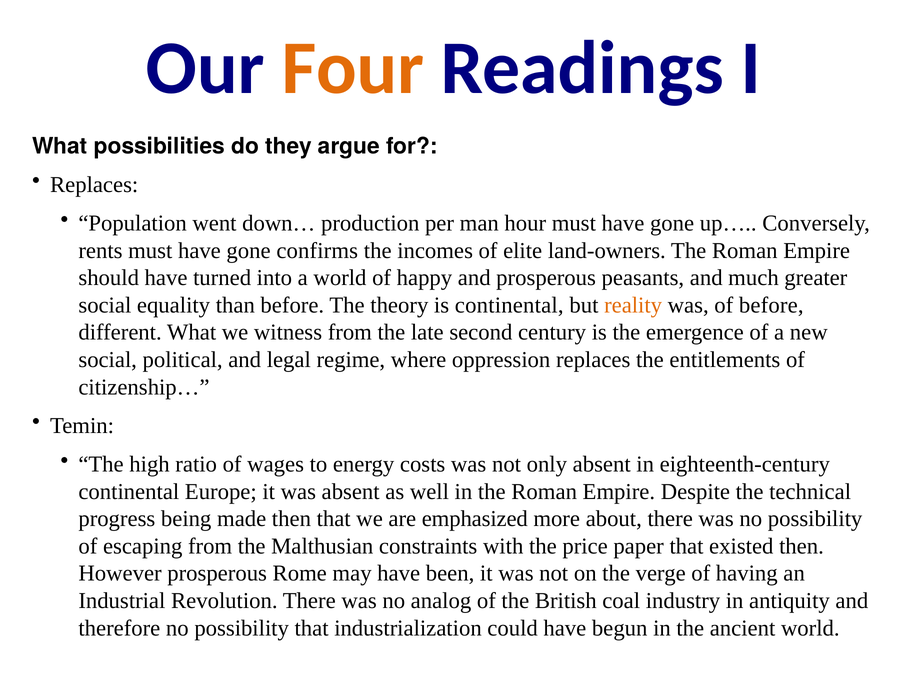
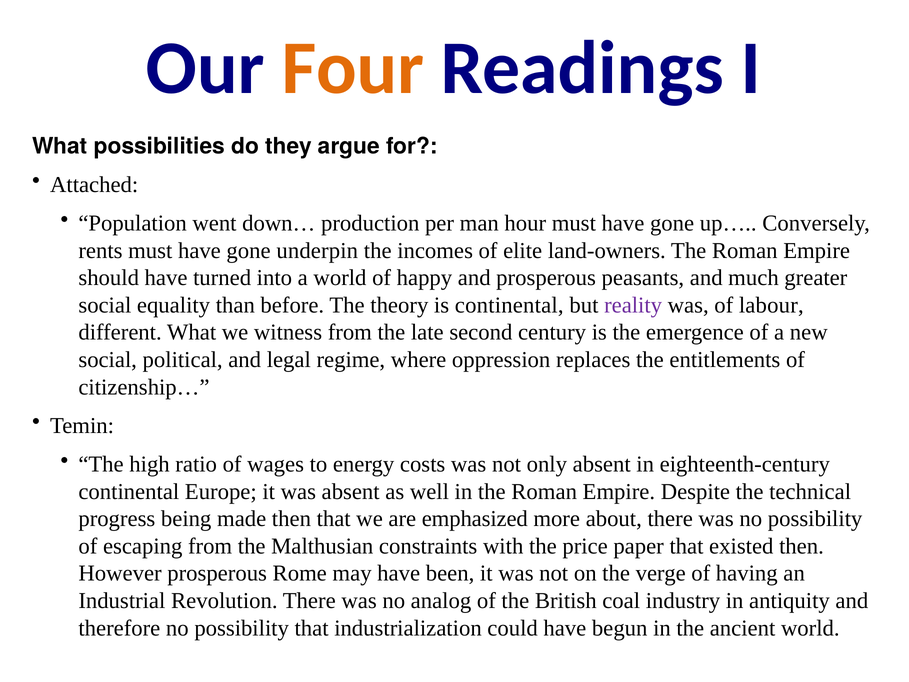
Replaces: Replaces -> Attached (94, 185)
confirms: confirms -> underpin (317, 251)
reality colour: orange -> purple (633, 305)
of before: before -> labour (771, 305)
